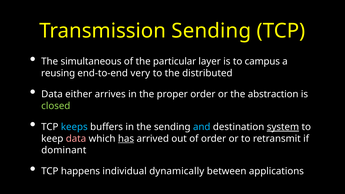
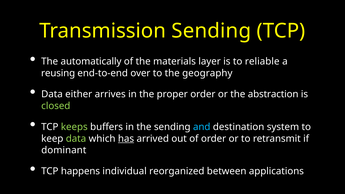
simultaneous: simultaneous -> automatically (91, 62)
particular: particular -> materials (175, 62)
campus: campus -> reliable (262, 62)
very: very -> over (140, 73)
distributed: distributed -> geography (207, 73)
keeps colour: light blue -> light green (74, 127)
system underline: present -> none (283, 127)
data colour: pink -> light green (76, 139)
dynamically: dynamically -> reorganized (177, 171)
